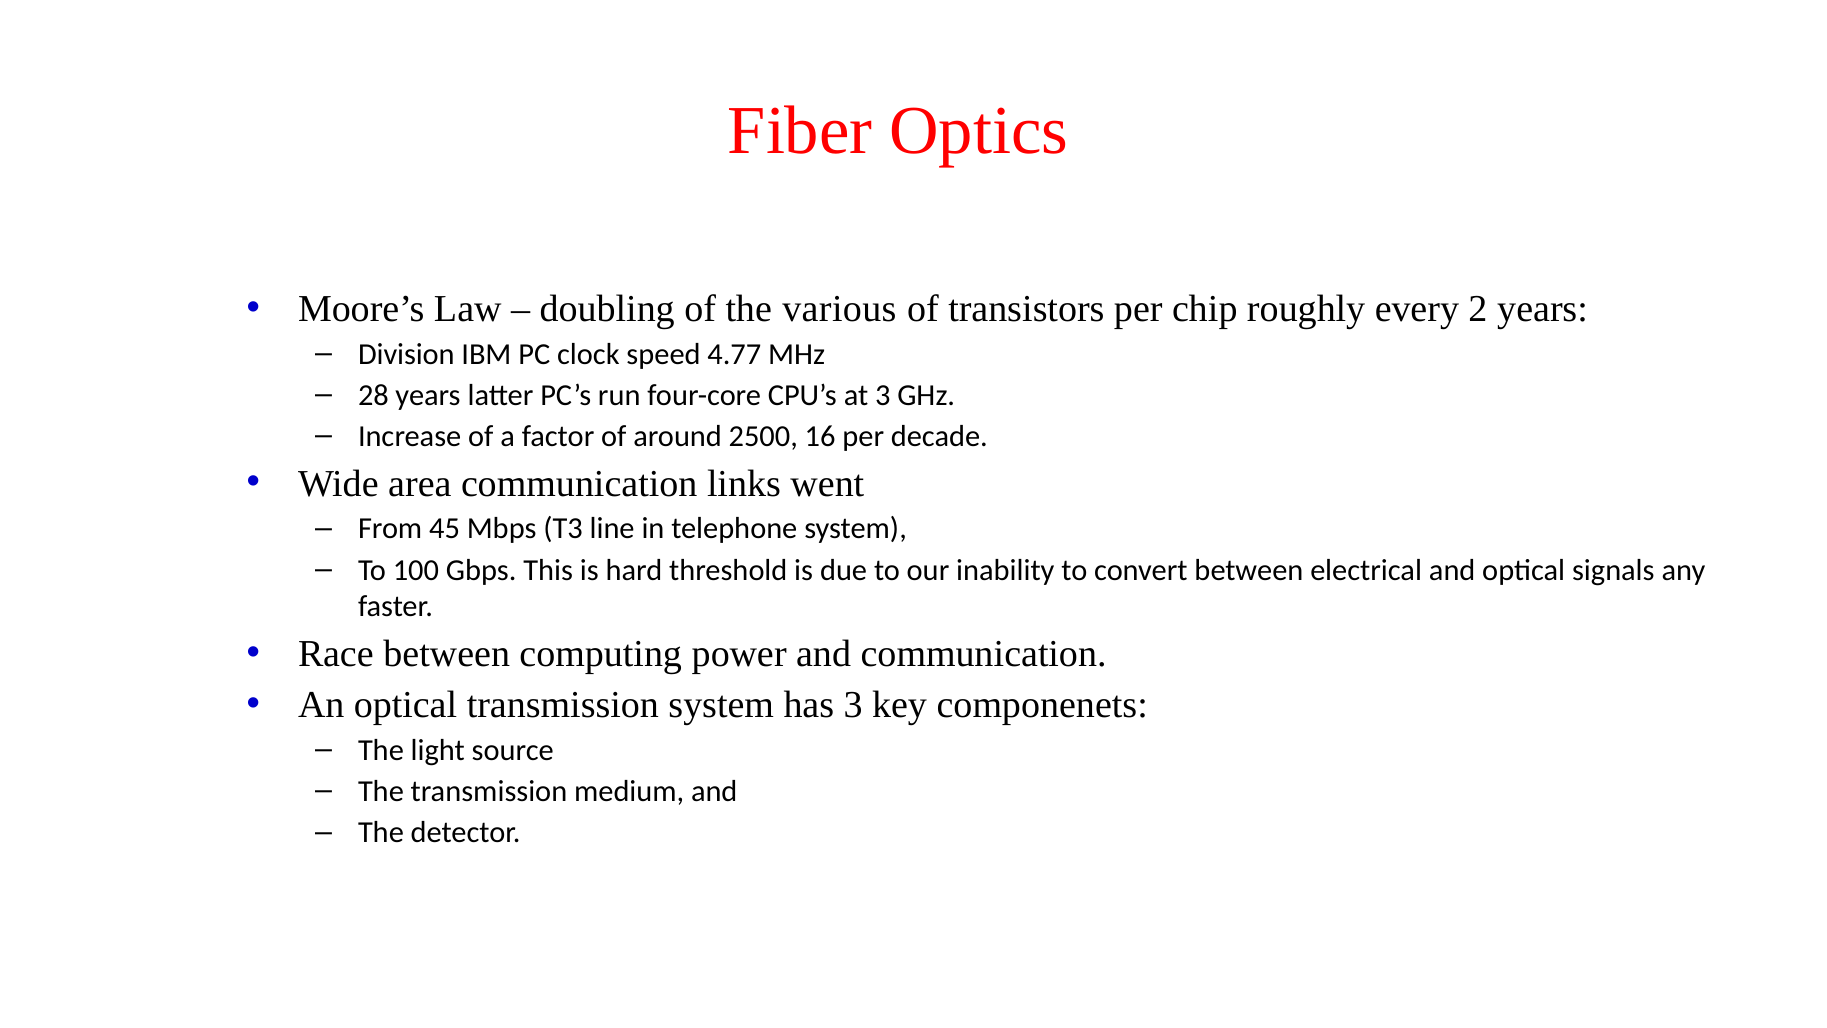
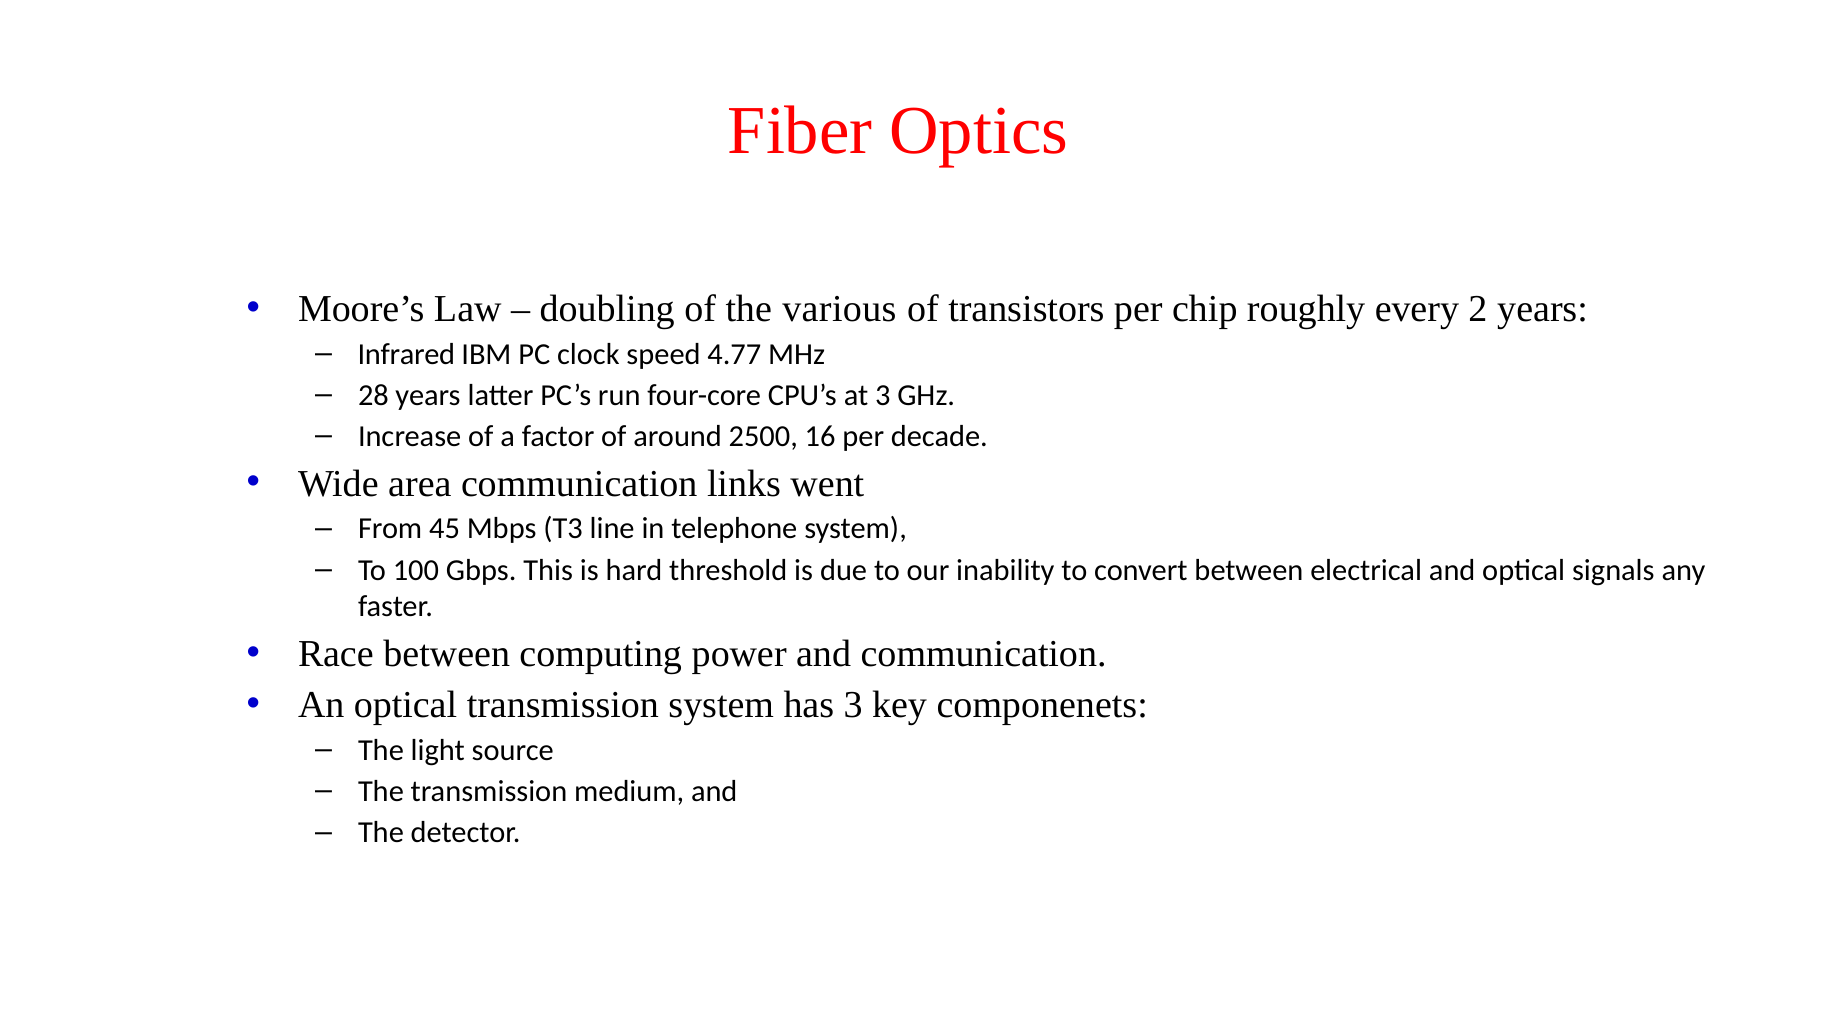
Division: Division -> Infrared (406, 354)
